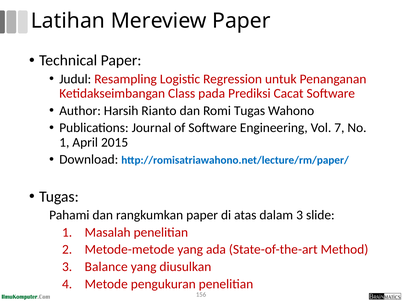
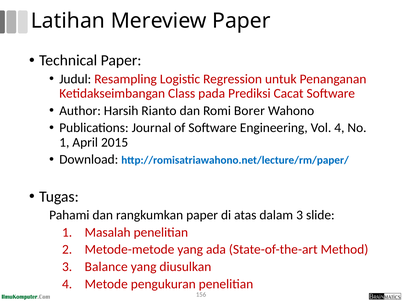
Romi Tugas: Tugas -> Borer (249, 111)
Vol 7: 7 -> 4 (339, 128)
